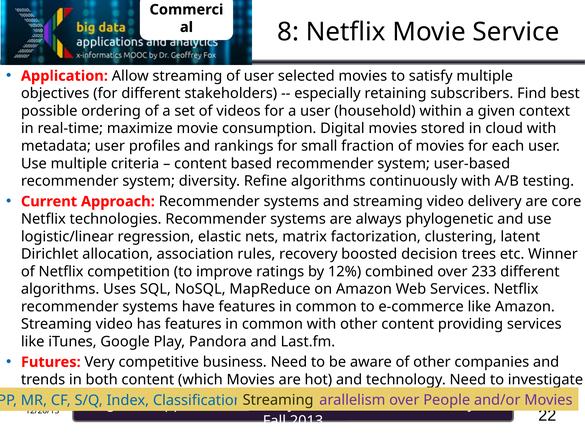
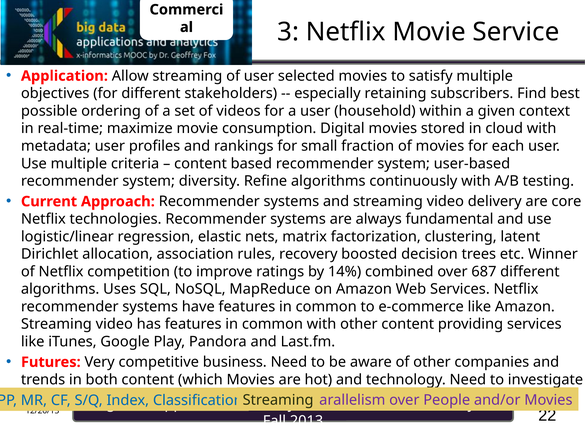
8: 8 -> 3 (288, 32)
phylogenetic: phylogenetic -> fundamental (450, 219)
12%: 12% -> 14% (345, 272)
233: 233 -> 687 (484, 272)
